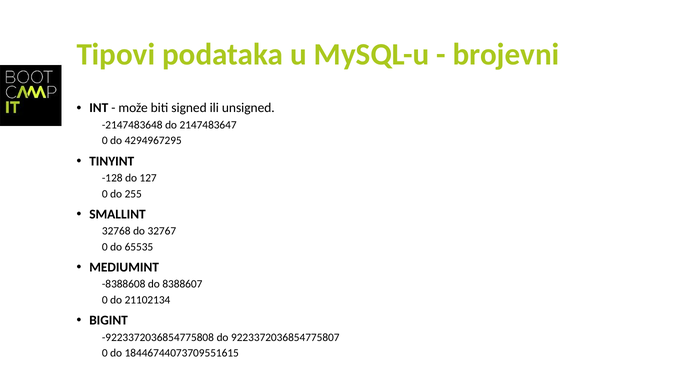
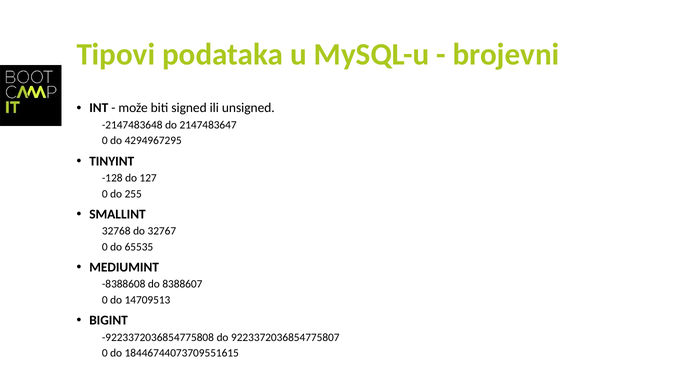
21102134: 21102134 -> 14709513 (147, 300)
